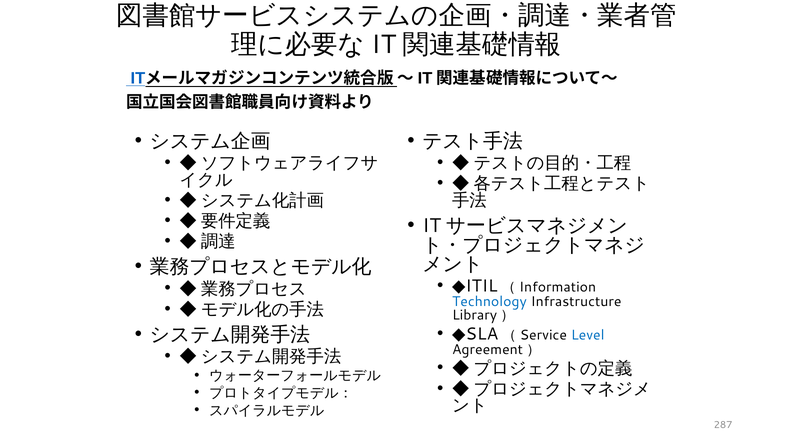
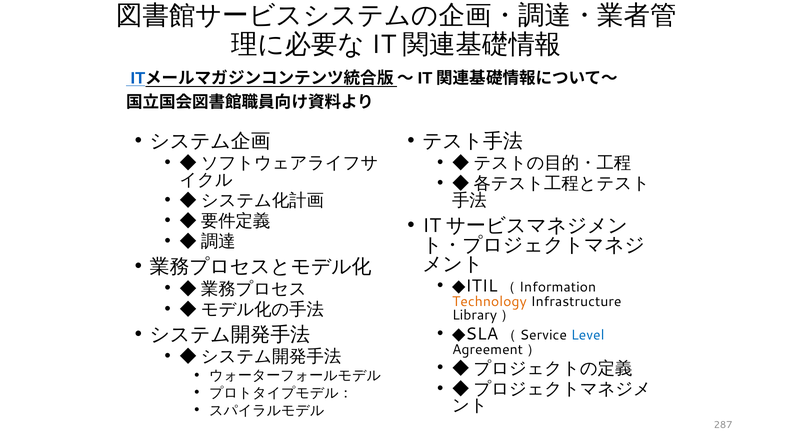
Technology colour: blue -> orange (489, 302)
